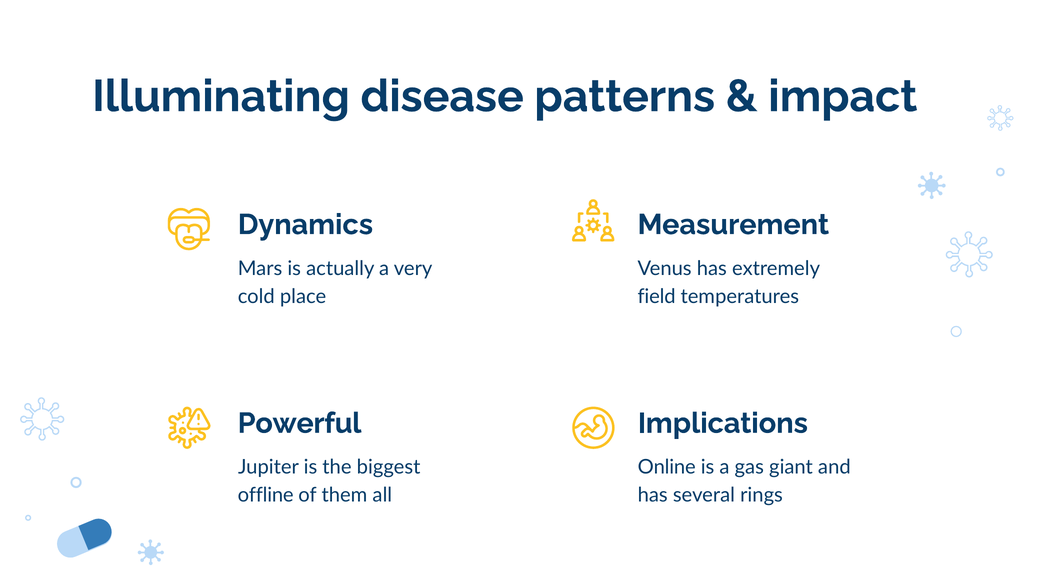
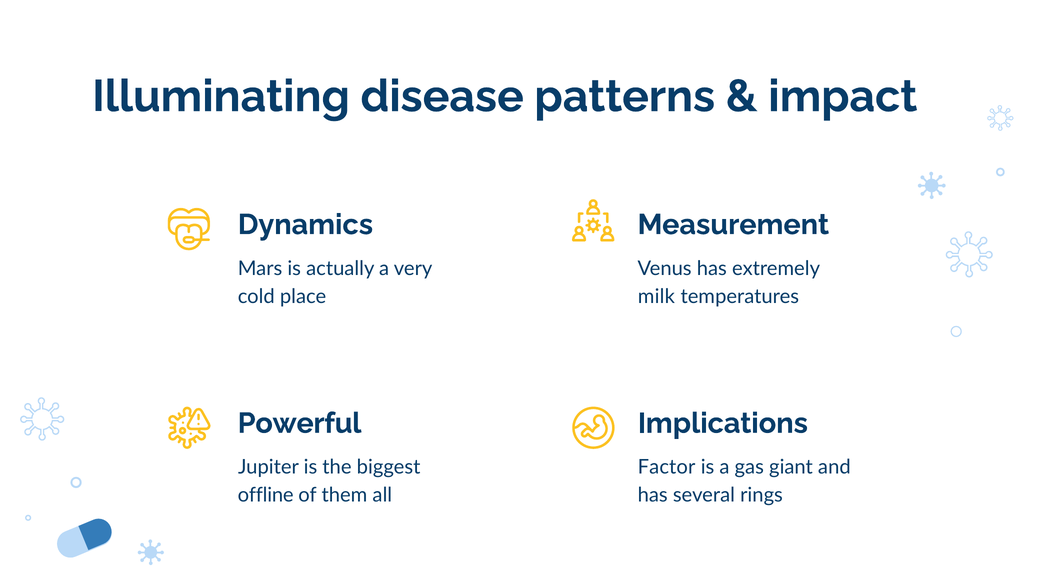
field: field -> milk (656, 296)
Online: Online -> Factor (667, 467)
